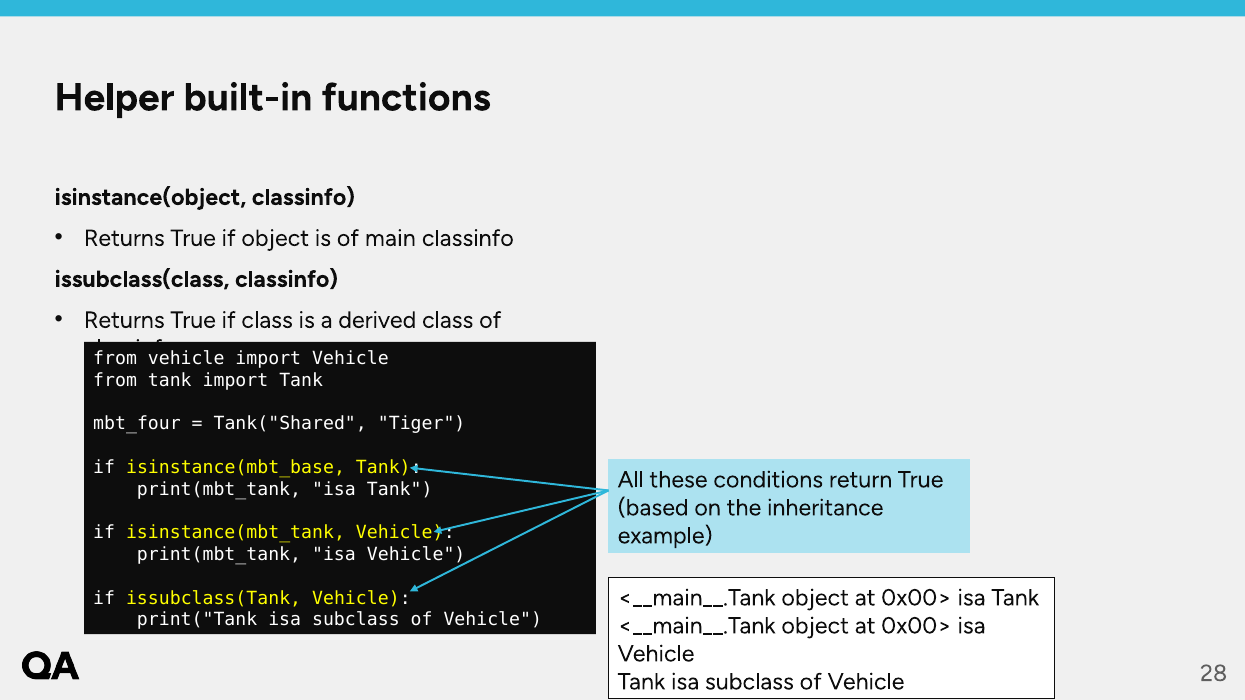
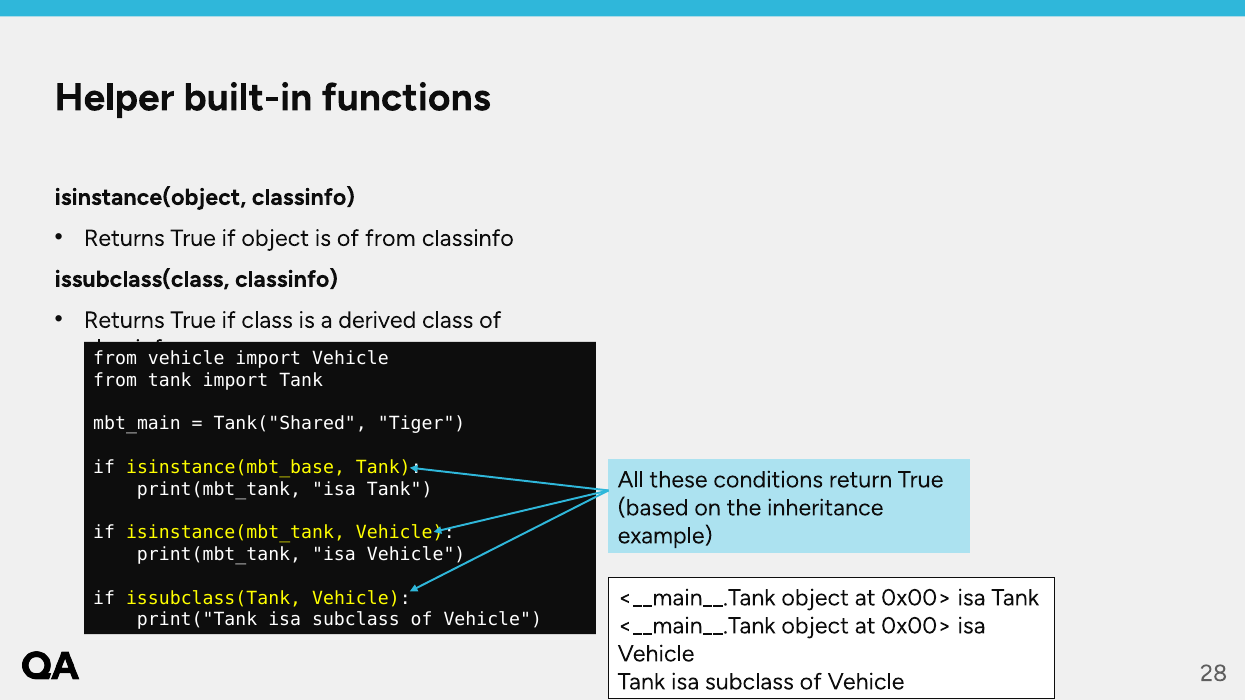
of main: main -> from (390, 238)
mbt_four: mbt_four -> mbt_main (137, 424)
